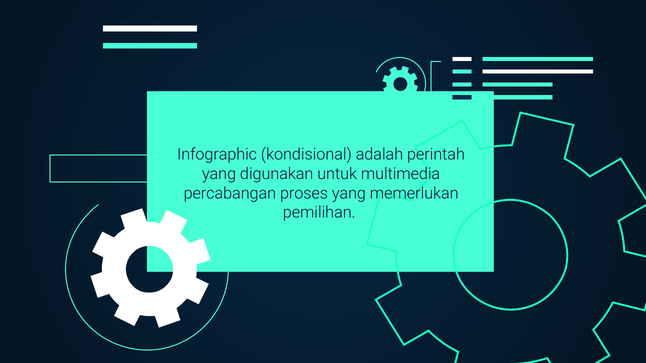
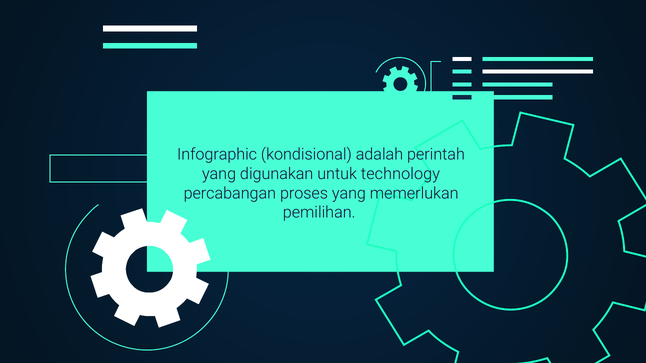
multimedia: multimedia -> technology (400, 174)
